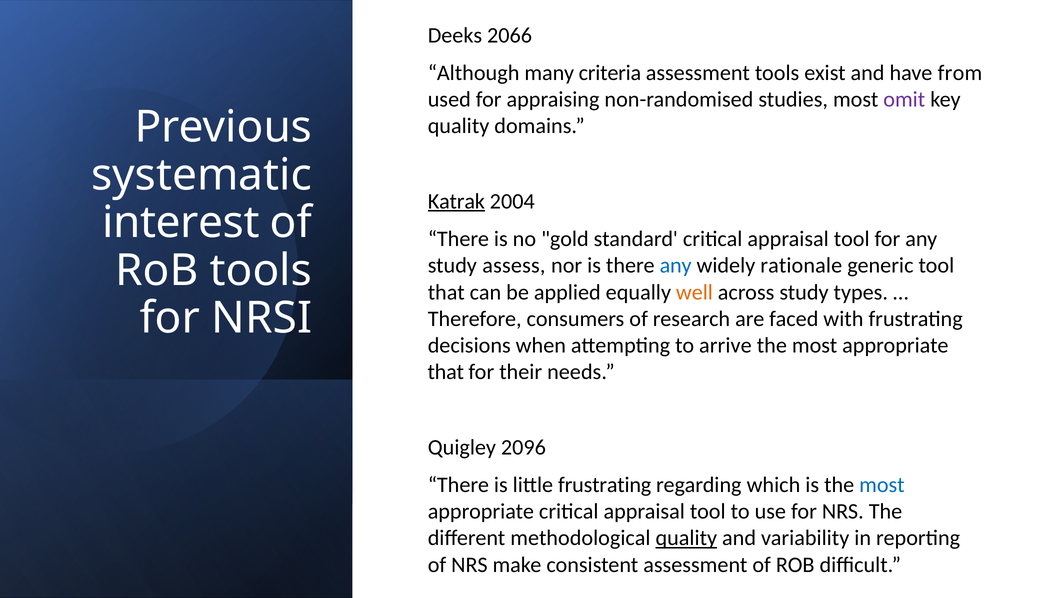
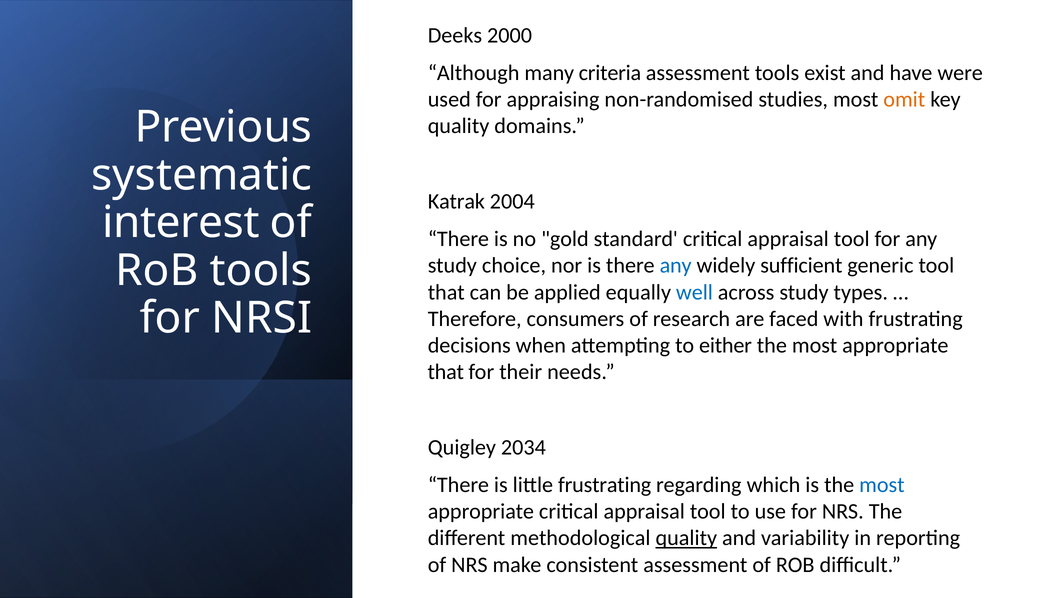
2066: 2066 -> 2000 (510, 35)
from: from -> were (960, 73)
omit colour: purple -> orange (904, 100)
Katrak underline: present -> none (456, 202)
assess: assess -> choice (514, 266)
rationale: rationale -> sufficient (801, 266)
well colour: orange -> blue (694, 292)
arrive: arrive -> either (726, 346)
2096: 2096 -> 2034 (523, 448)
